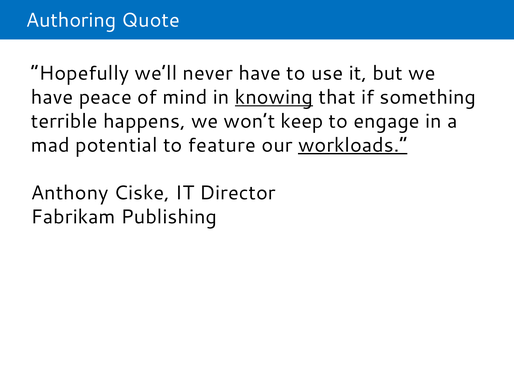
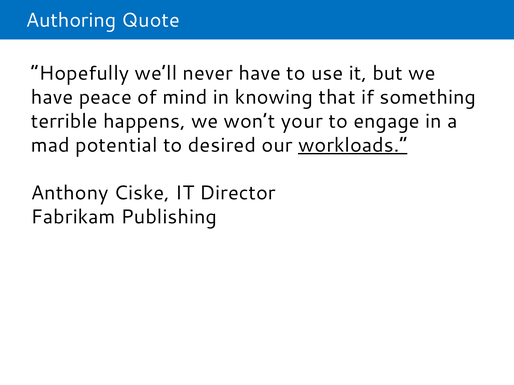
knowing underline: present -> none (274, 97)
keep: keep -> your (302, 121)
feature: feature -> desired (222, 145)
